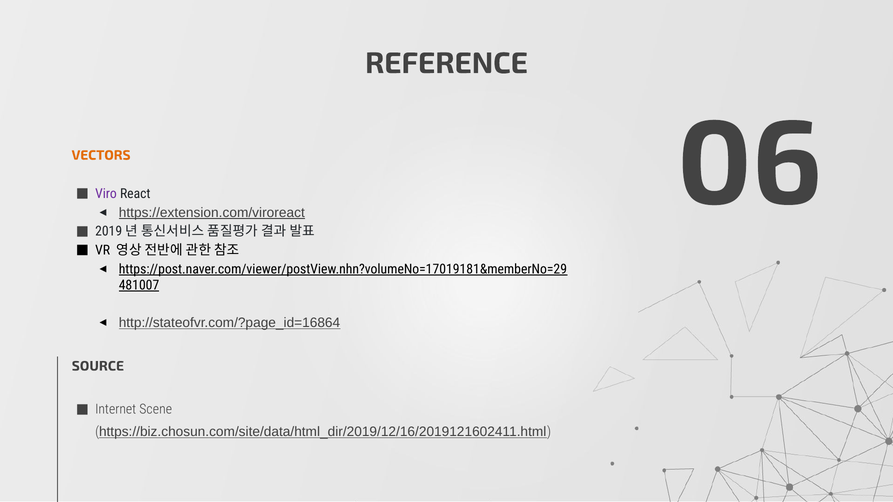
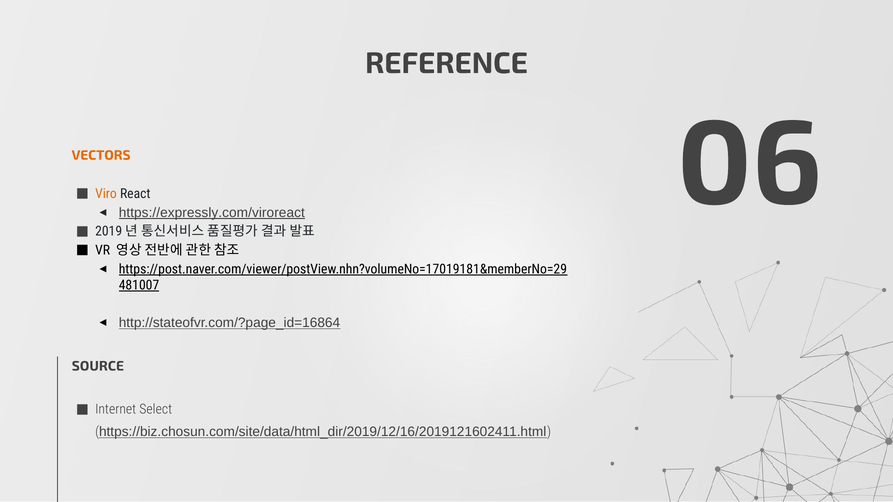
Viro colour: purple -> orange (106, 194)
https://extension.com/viroreact: https://extension.com/viroreact -> https://expressly.com/viroreact (212, 213)
Scene: Scene -> Select (156, 410)
